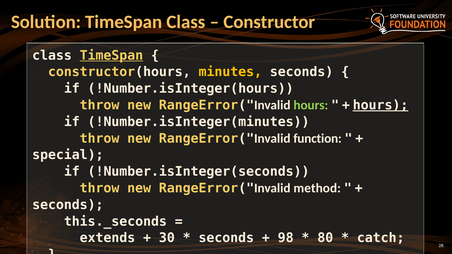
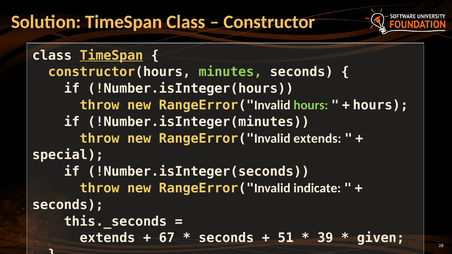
minutes colour: yellow -> light green (230, 72)
hours underline: present -> none (381, 105)
RangeError("Invalid function: function -> extends (317, 139)
method: method -> indicate (317, 188)
30: 30 -> 67 (167, 238)
98: 98 -> 51 (286, 238)
80: 80 -> 39 (325, 238)
catch: catch -> given (381, 238)
